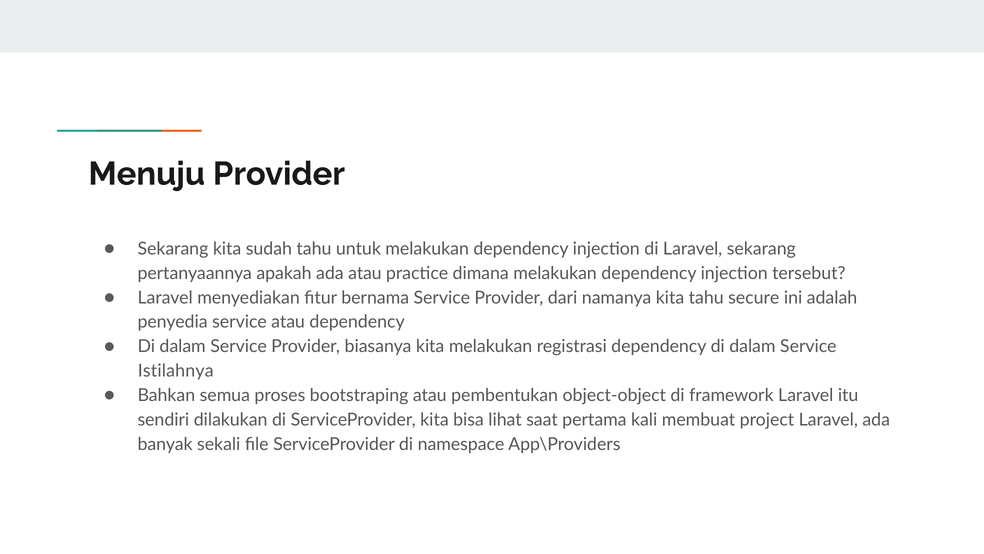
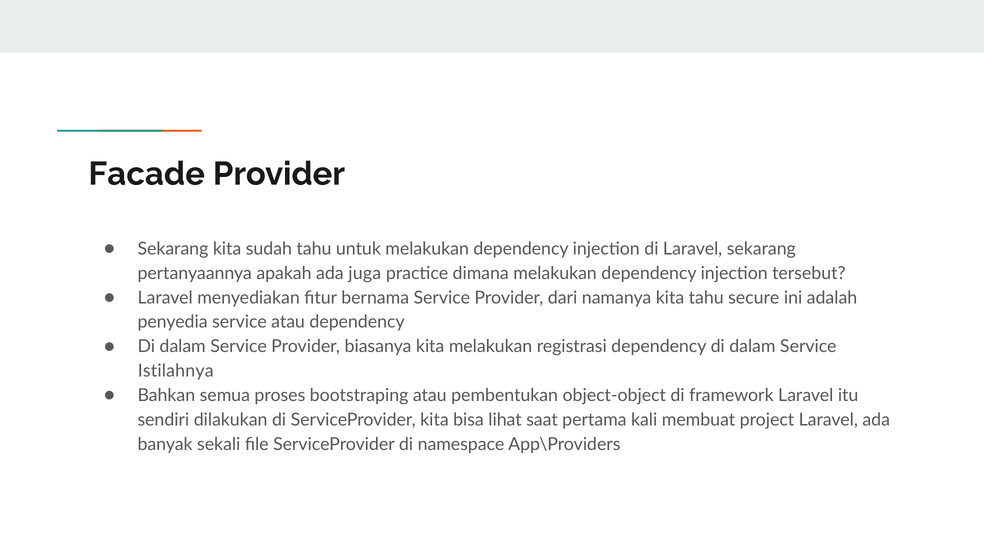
Menuju: Menuju -> Facade (147, 174)
ada atau: atau -> juga (365, 273)
